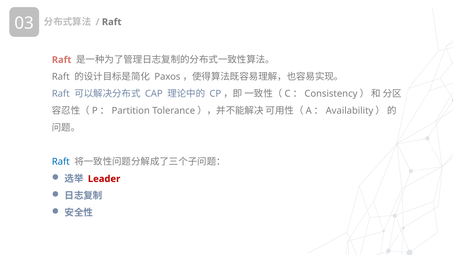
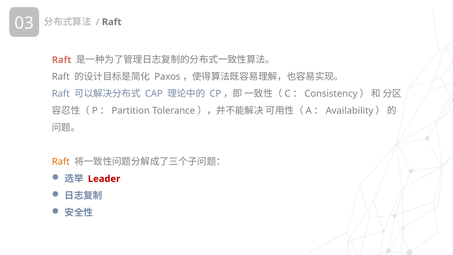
Raft colour: blue -> orange (61, 162)
